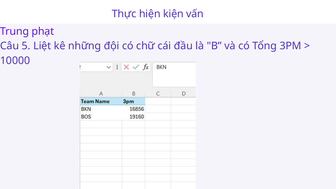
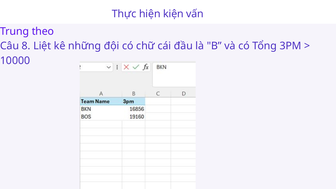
phạt: phạt -> theo (43, 31)
5: 5 -> 8 (26, 46)
